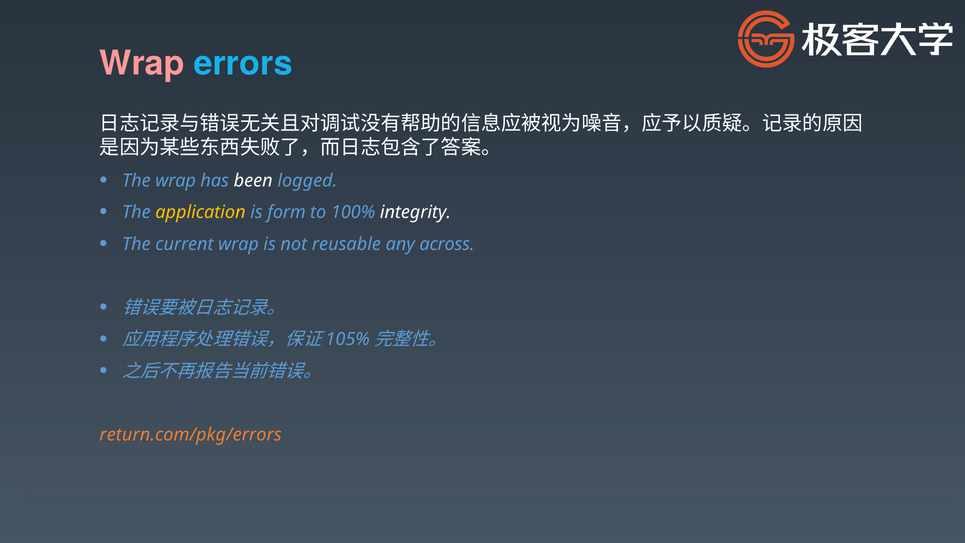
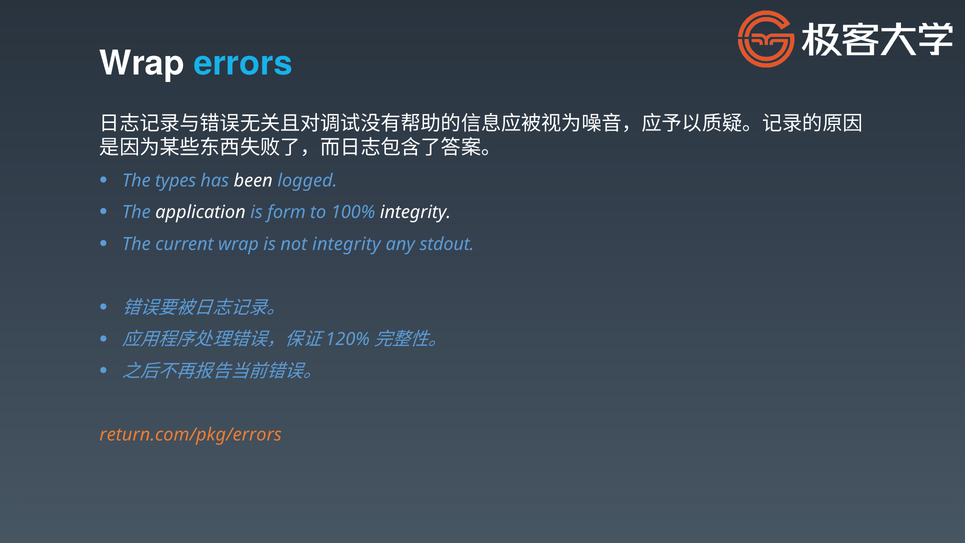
Wrap colour: pink -> white (142, 64)
The wrap: wrap -> types (176, 181)
application colour: yellow -> white (200, 212)
not reusable: reusable -> integrity (346, 244)
across: across -> stdout (447, 244)
105%: 105% -> 120% (348, 339)
